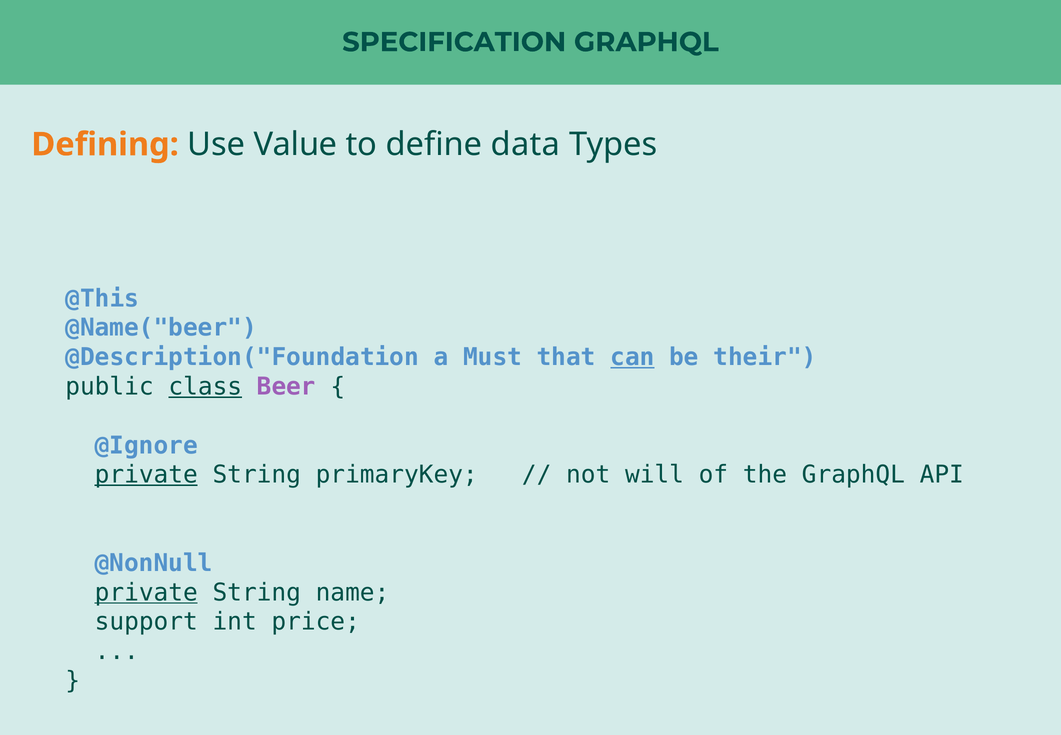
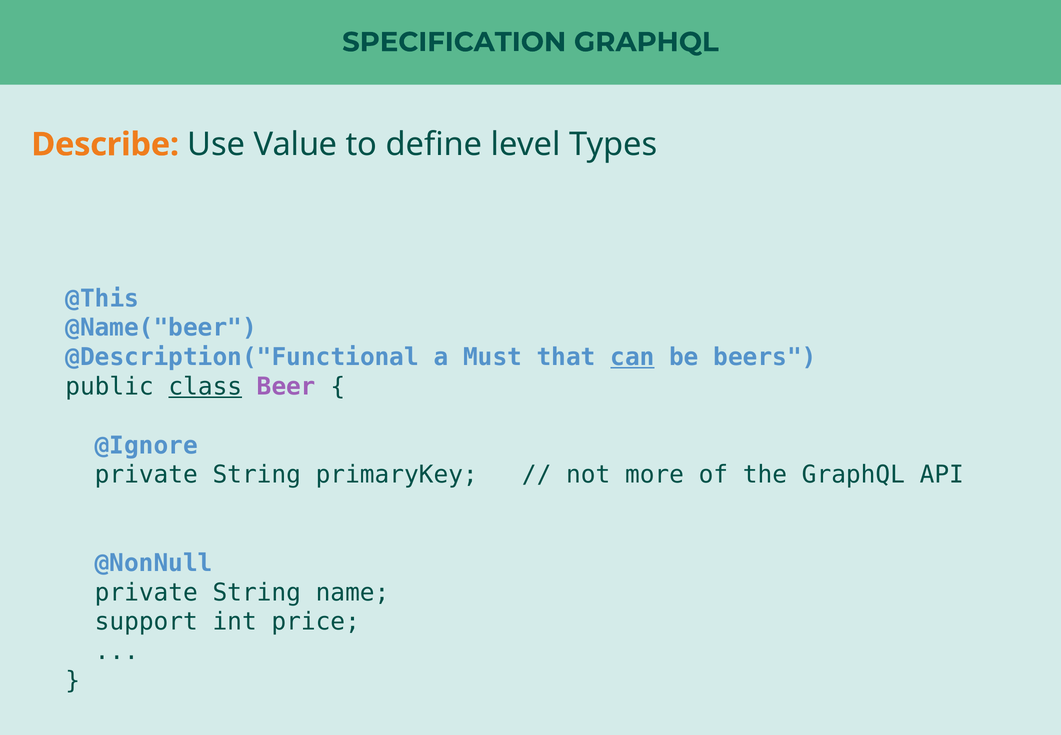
Defining: Defining -> Describe (105, 144)
data: data -> level (526, 144)
@Description("Foundation: @Description("Foundation -> @Description("Functional (242, 357)
their: their -> beers (765, 357)
private underline: present -> none (146, 475)
will: will -> more (655, 475)
private underline: present -> none (146, 592)
